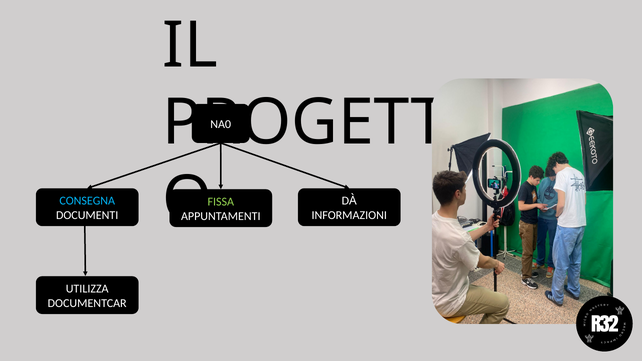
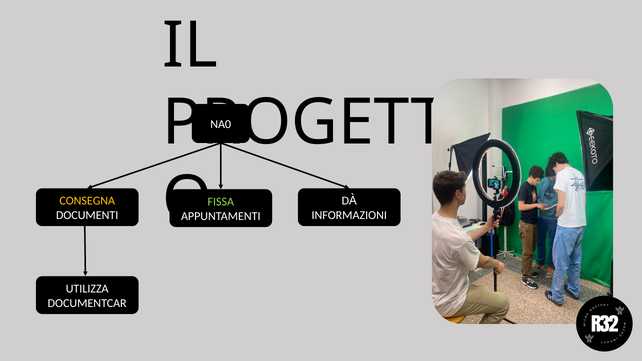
CONSEGNA colour: light blue -> yellow (87, 201)
